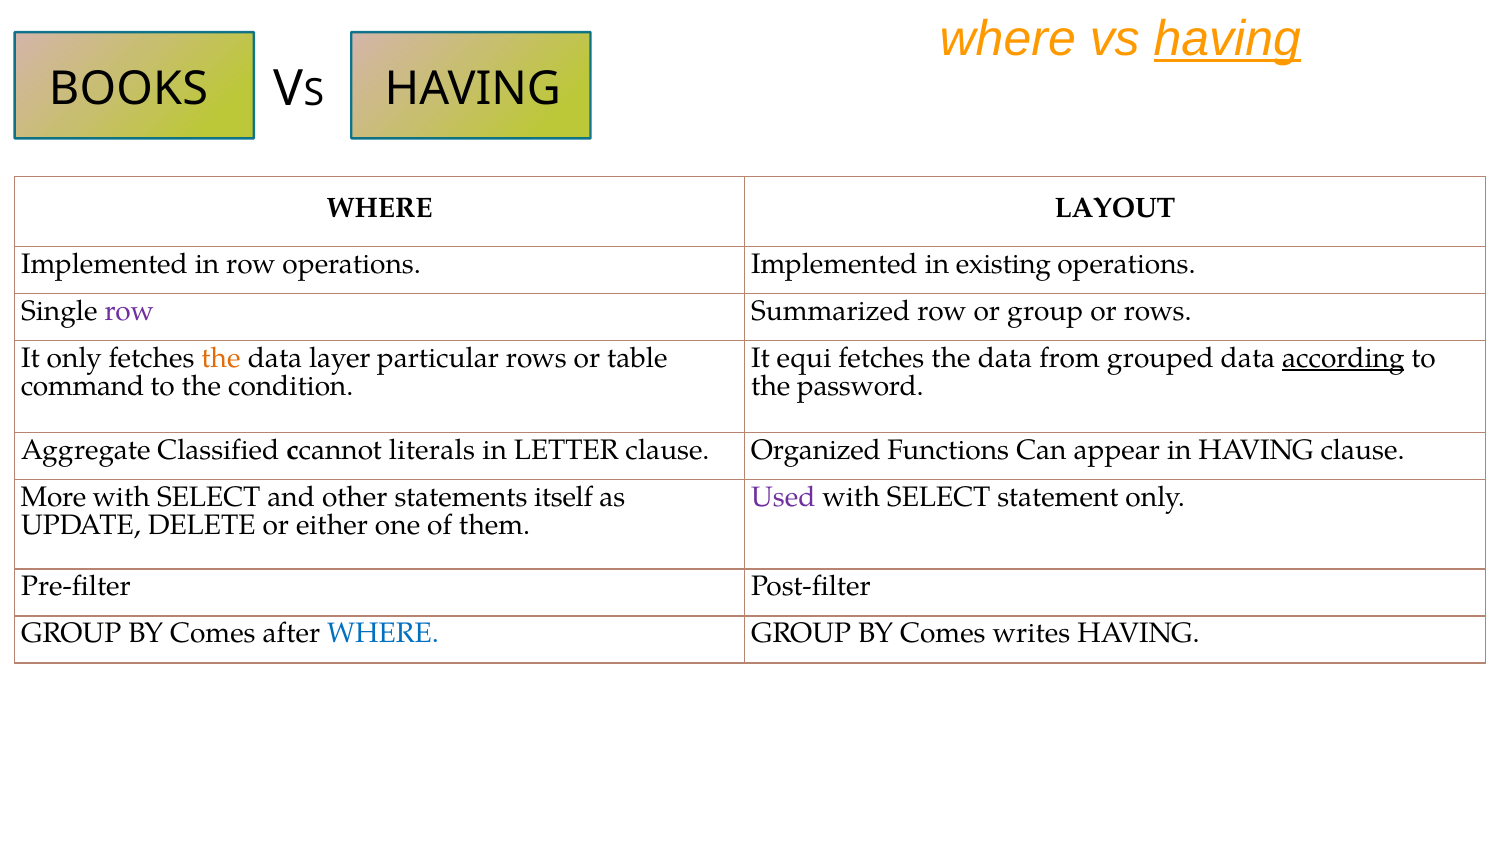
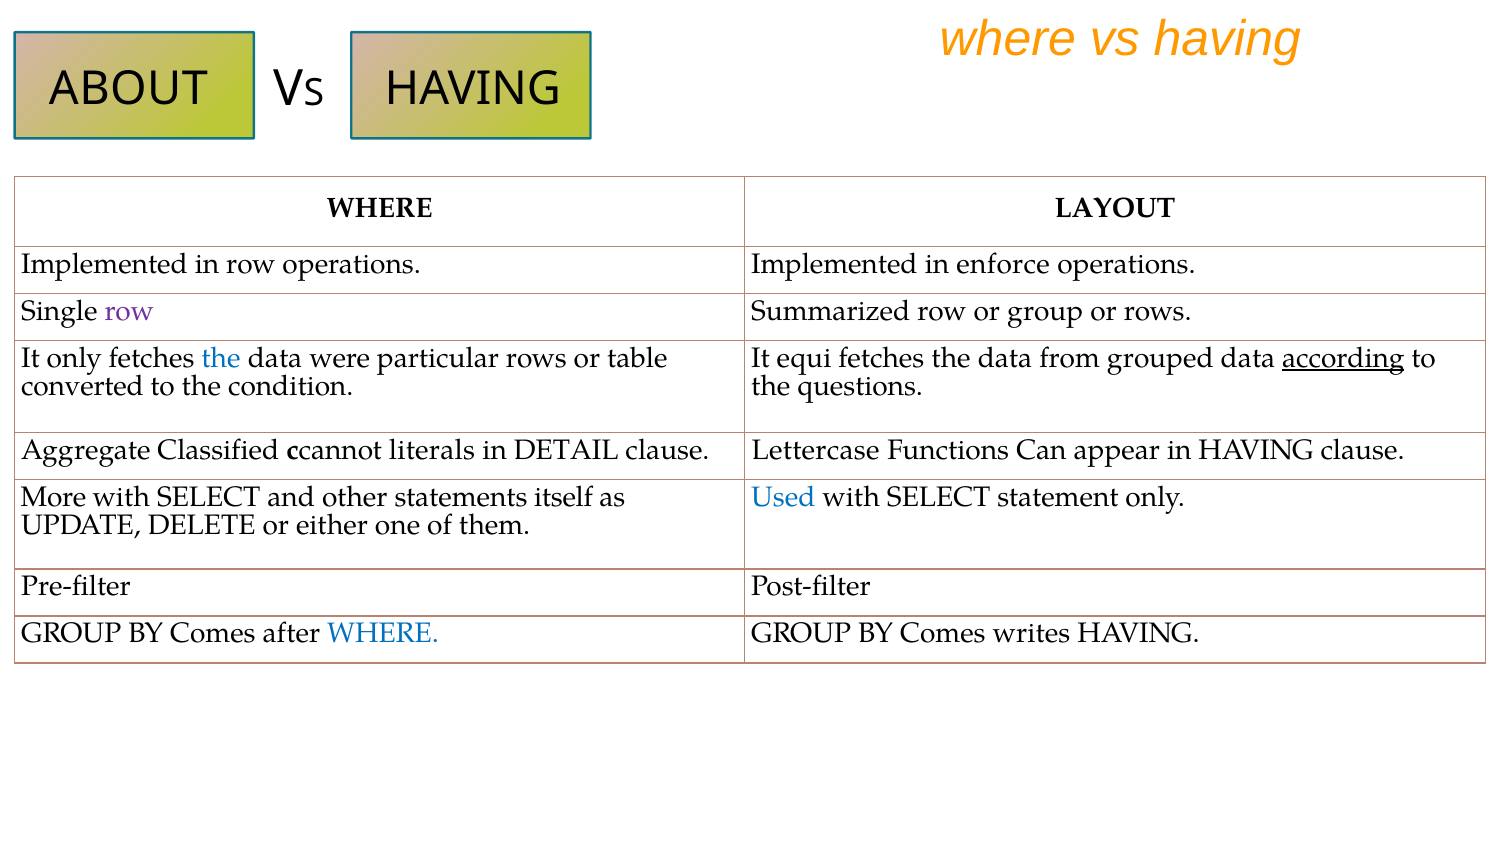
having underline: present -> none (1227, 39)
BOOKS: BOOKS -> ABOUT (128, 89)
existing: existing -> enforce (1003, 264)
the colour: orange -> blue (221, 358)
layer: layer -> were (340, 358)
command: command -> converted (82, 386)
password: password -> questions (860, 386)
LETTER: LETTER -> DETAIL (566, 450)
Organized: Organized -> Lettercase (816, 450)
Used colour: purple -> blue (783, 497)
